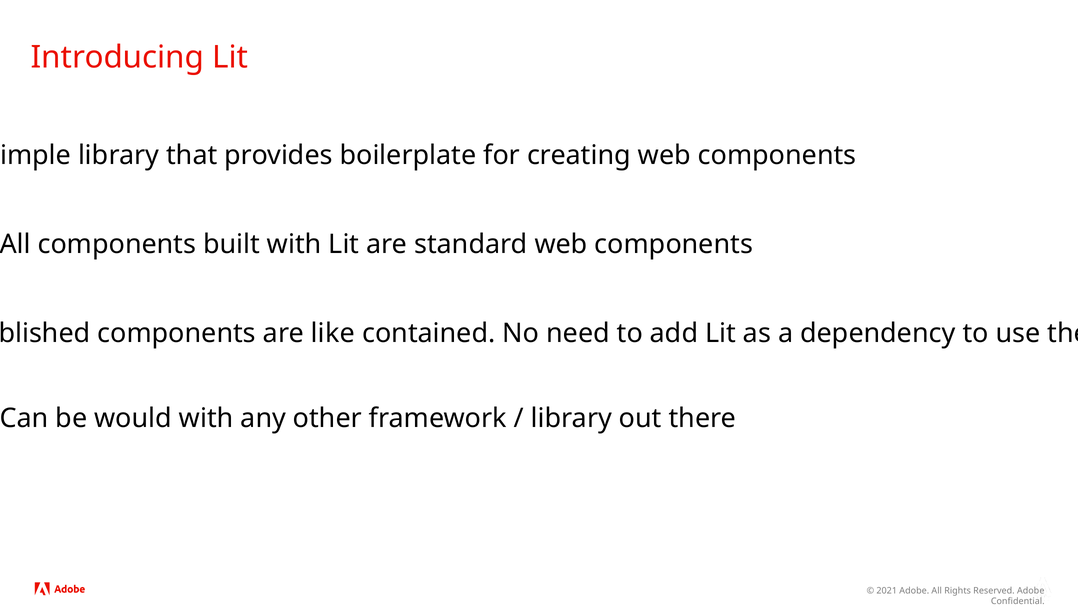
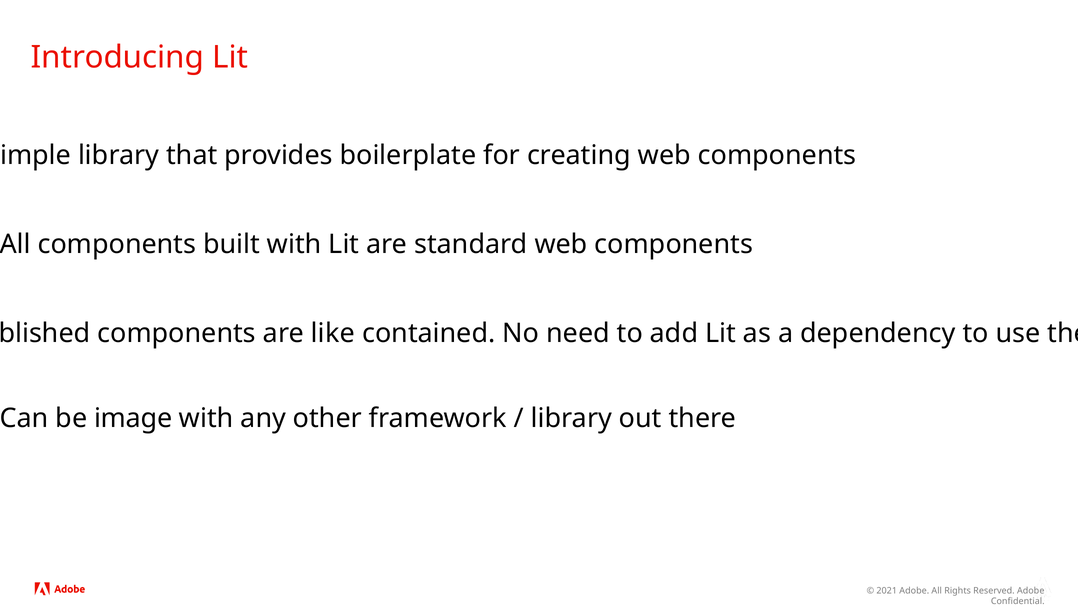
would: would -> image (133, 418)
